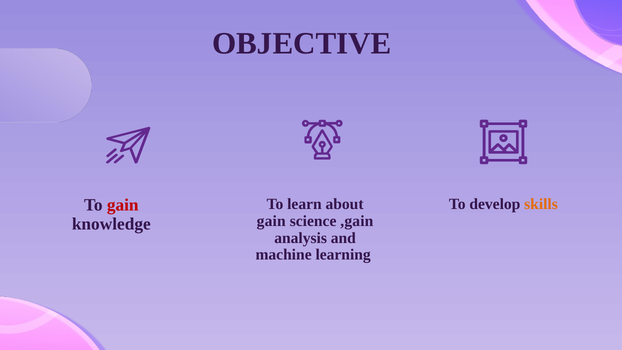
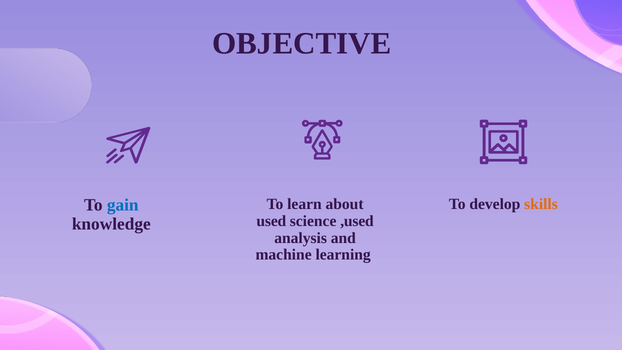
gain colour: red -> blue (123, 205)
gain: gain -> used (271, 221)
,gain: ,gain -> ,used (357, 221)
